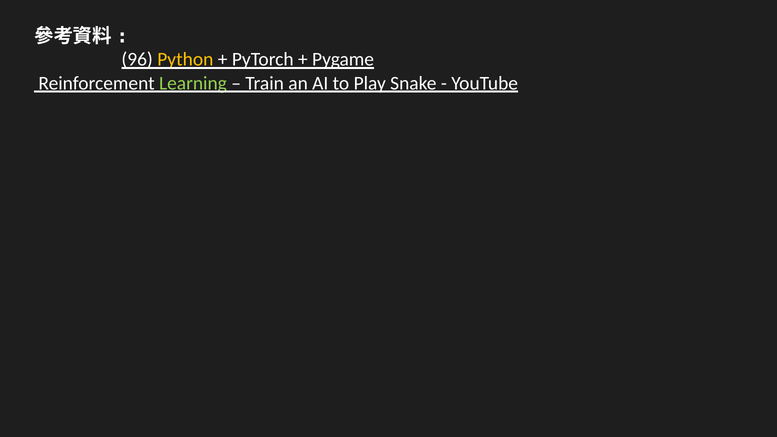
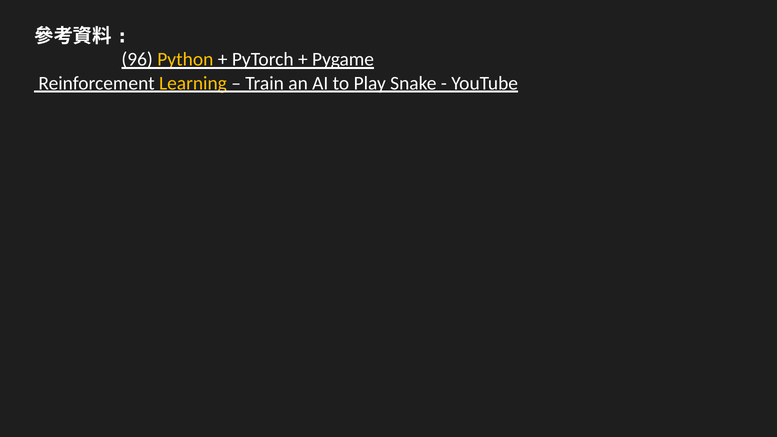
Learning colour: light green -> yellow (193, 83)
